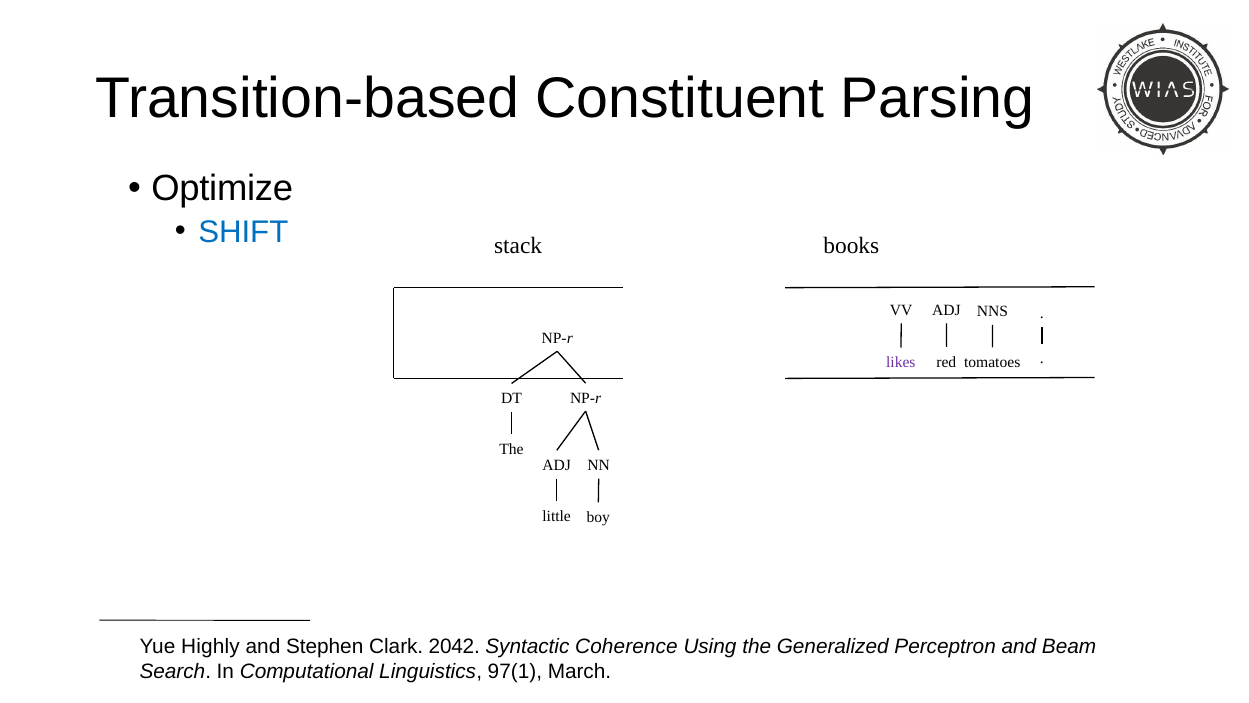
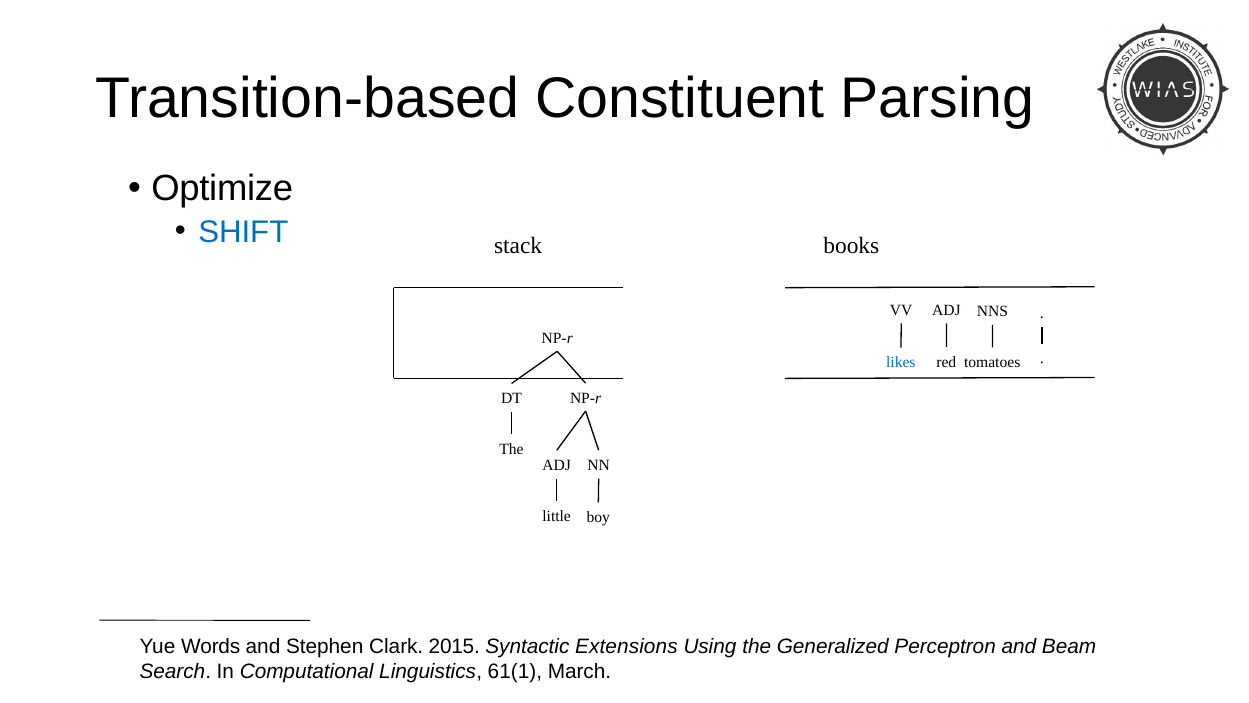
likes colour: purple -> blue (901, 363)
Highly: Highly -> Words (211, 646)
2042: 2042 -> 2015 (454, 646)
Coherence: Coherence -> Extensions (626, 646)
97(1: 97(1 -> 61(1 (515, 671)
